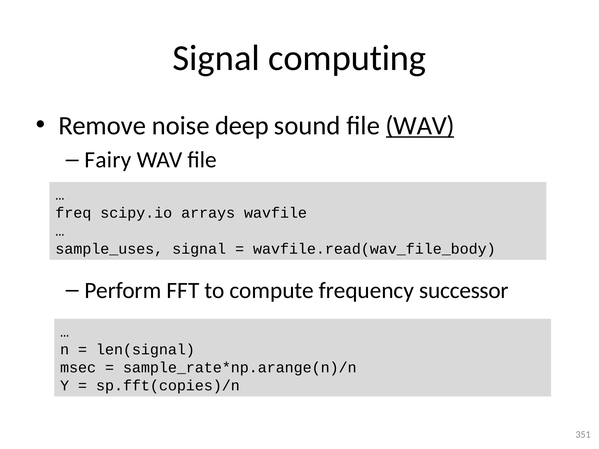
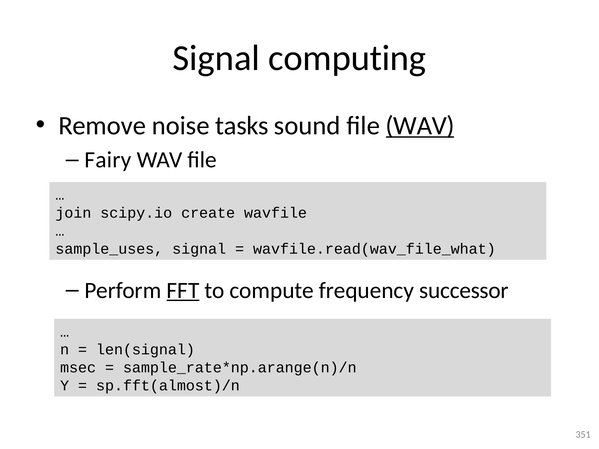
deep: deep -> tasks (242, 126)
freq: freq -> join (73, 213)
arrays: arrays -> create (208, 213)
wavfile.read(wav_file_body: wavfile.read(wav_file_body -> wavfile.read(wav_file_what (374, 249)
FFT underline: none -> present (183, 291)
sp.fft(copies)/n: sp.fft(copies)/n -> sp.fft(almost)/n (168, 386)
